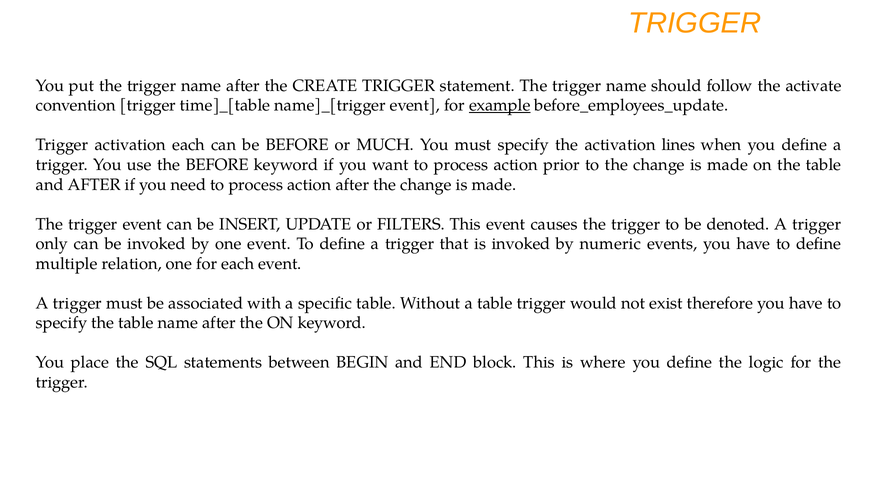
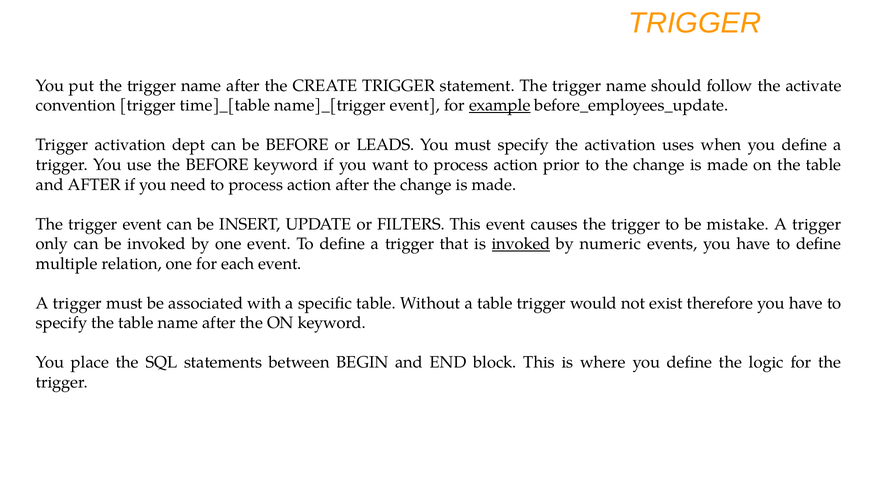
activation each: each -> dept (189, 145)
MUCH: MUCH -> LEADS (385, 145)
lines: lines -> uses (678, 145)
denoted: denoted -> mistake (738, 224)
invoked underline: none -> present (521, 244)
